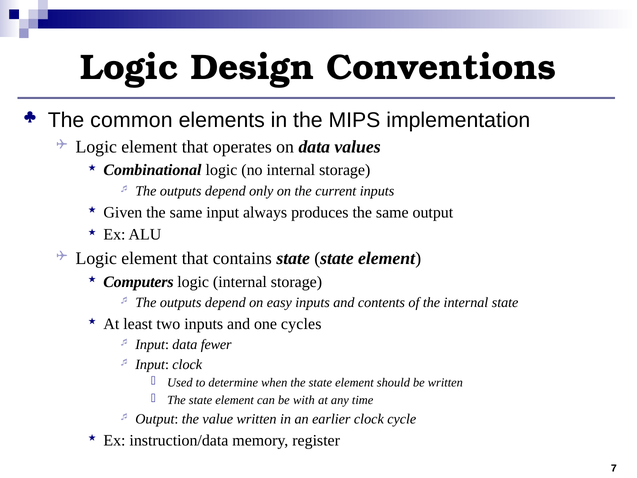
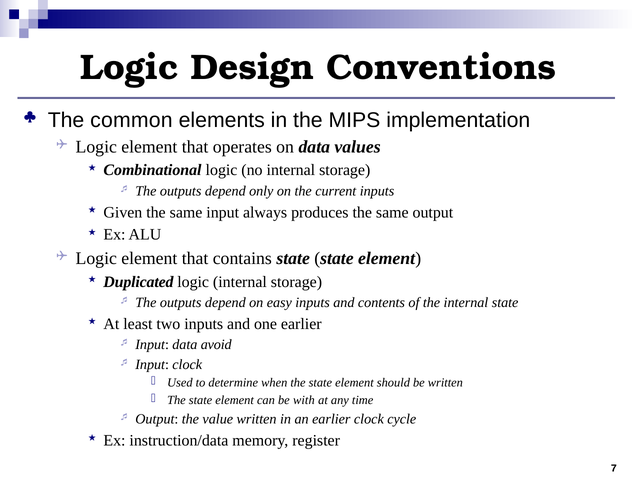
Computers: Computers -> Duplicated (138, 282)
one cycles: cycles -> earlier (301, 324)
fewer: fewer -> avoid (216, 344)
